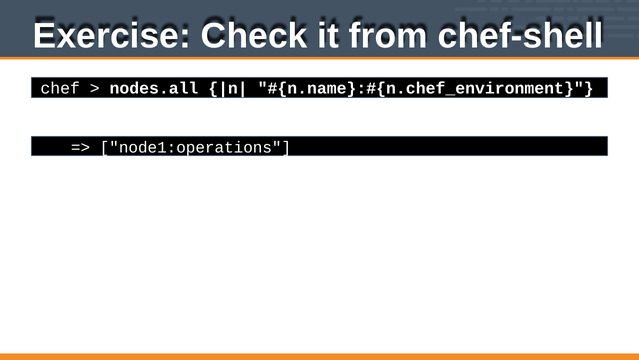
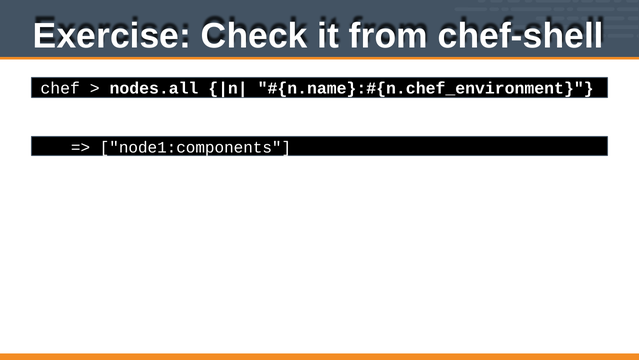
node1:operations: node1:operations -> node1:components (195, 147)
